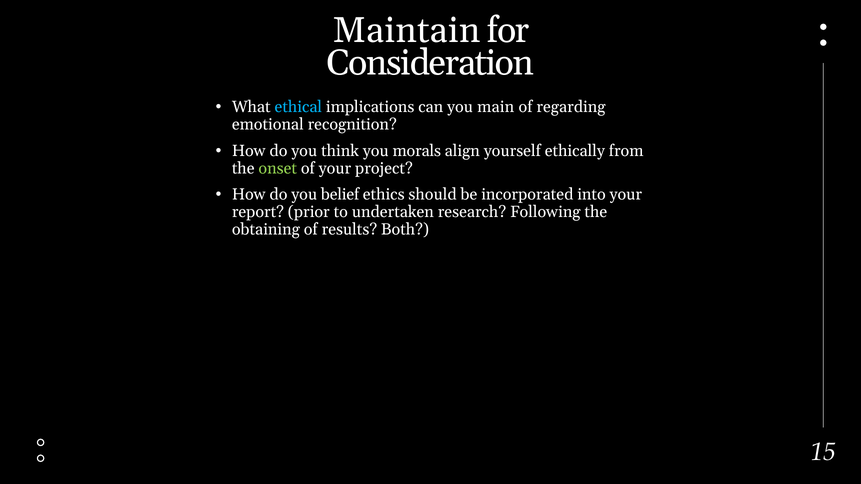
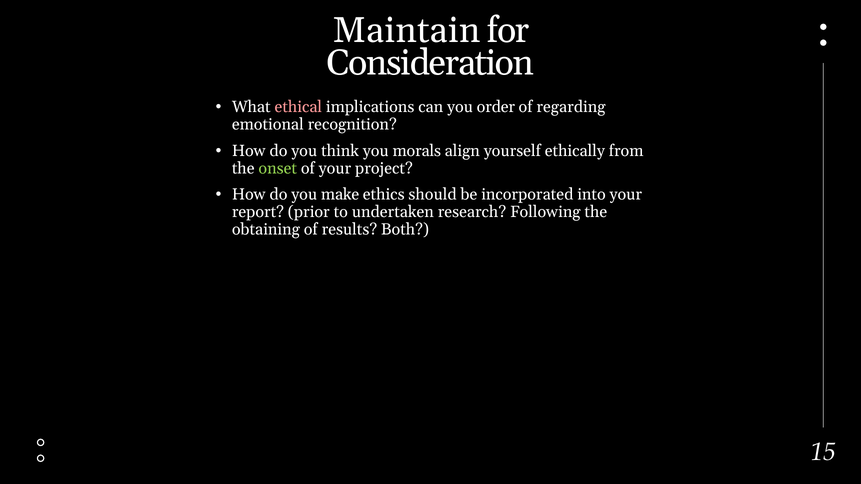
ethical colour: light blue -> pink (298, 107)
main: main -> order (496, 107)
belief: belief -> make (340, 195)
